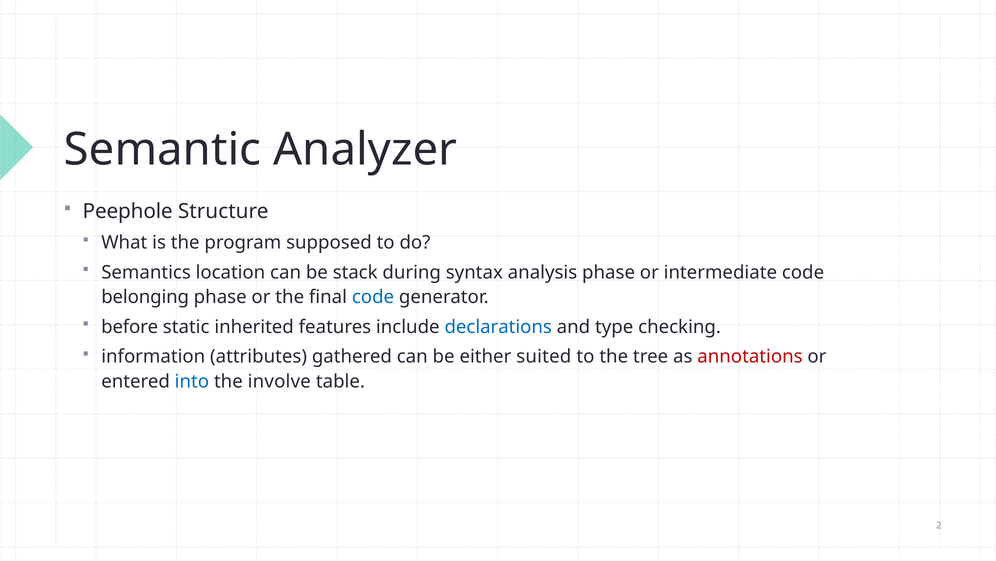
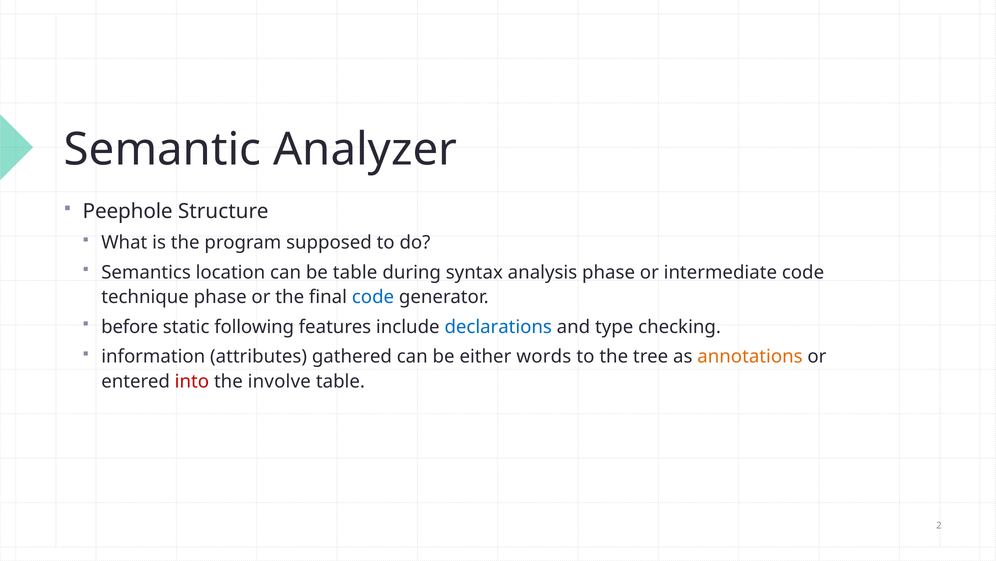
be stack: stack -> table (355, 272)
belonging: belonging -> technique (145, 297)
inherited: inherited -> following (254, 327)
suited: suited -> words (544, 356)
annotations colour: red -> orange (750, 356)
into colour: blue -> red (192, 381)
